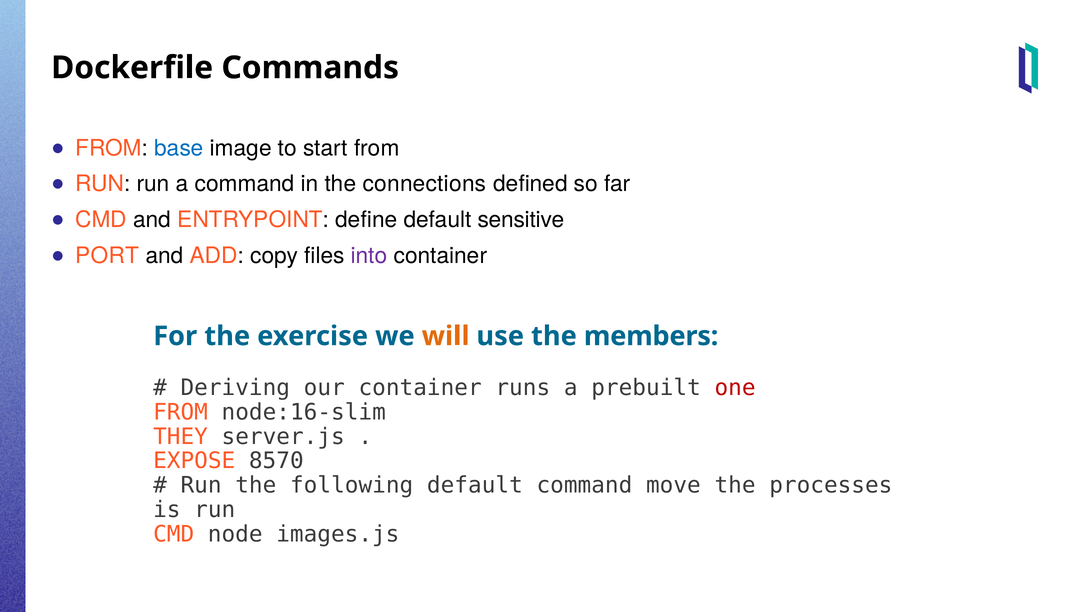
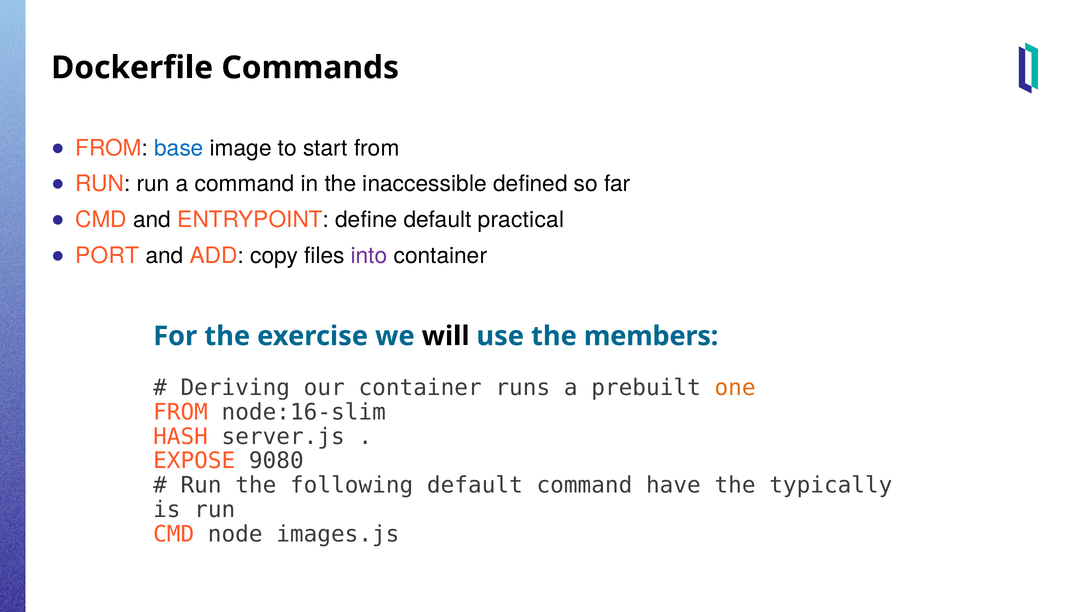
connections: connections -> inaccessible (425, 184)
sensitive: sensitive -> practical (521, 220)
will colour: orange -> black (446, 336)
one colour: red -> orange (735, 388)
THEY: THEY -> HASH (181, 437)
8570: 8570 -> 9080 (276, 461)
move: move -> have (673, 486)
processes: processes -> typically (831, 486)
